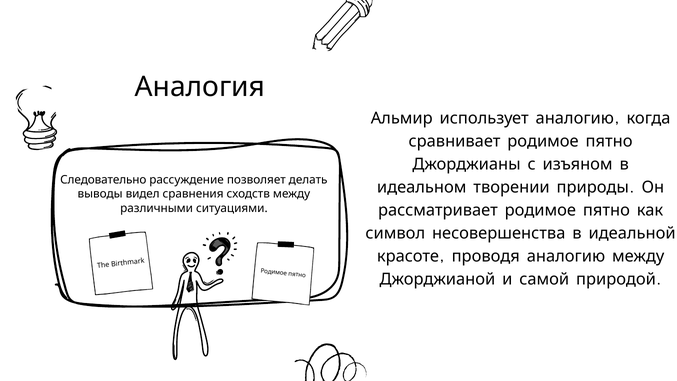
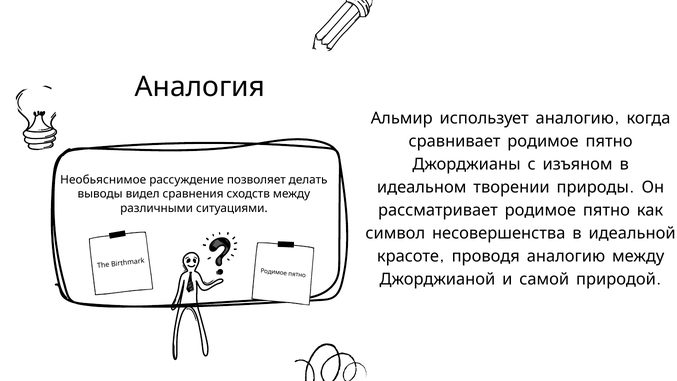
Следовательно: Следовательно -> Необьяснимое (103, 180)
